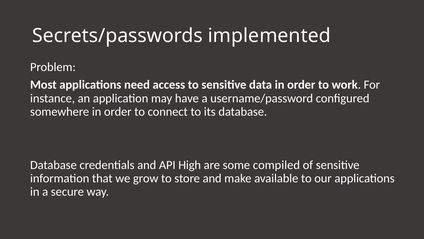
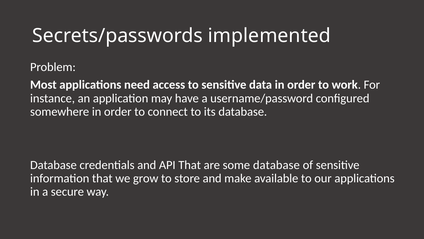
API High: High -> That (190, 165)
some compiled: compiled -> database (276, 165)
